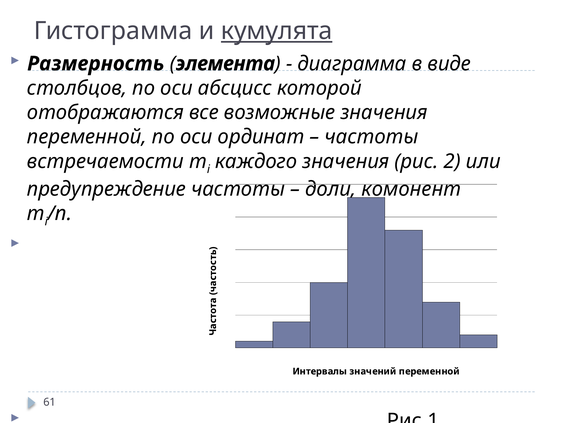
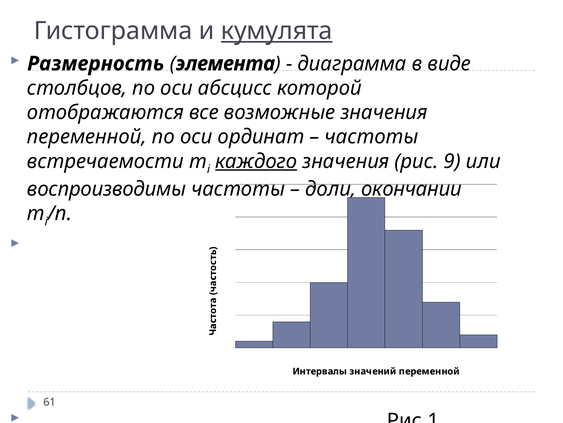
каждого underline: none -> present (256, 161)
2: 2 -> 9 (452, 161)
предупреждение: предупреждение -> воспроизводимы (107, 189)
комонент: комонент -> окончании (411, 189)
